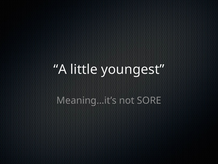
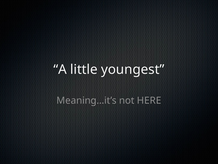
SORE: SORE -> HERE (149, 100)
